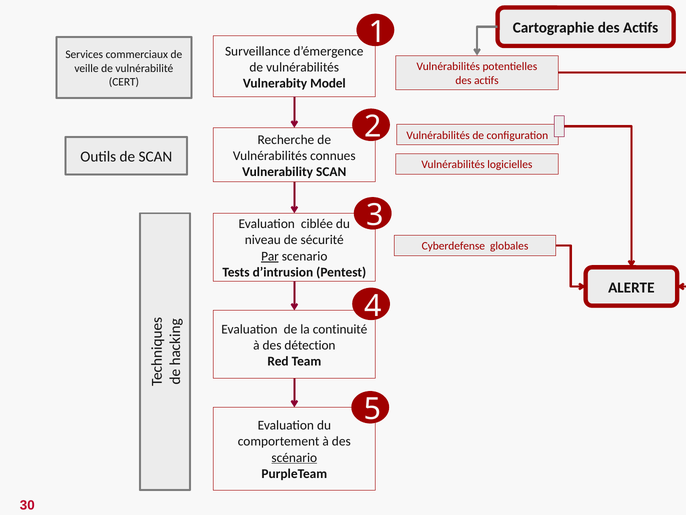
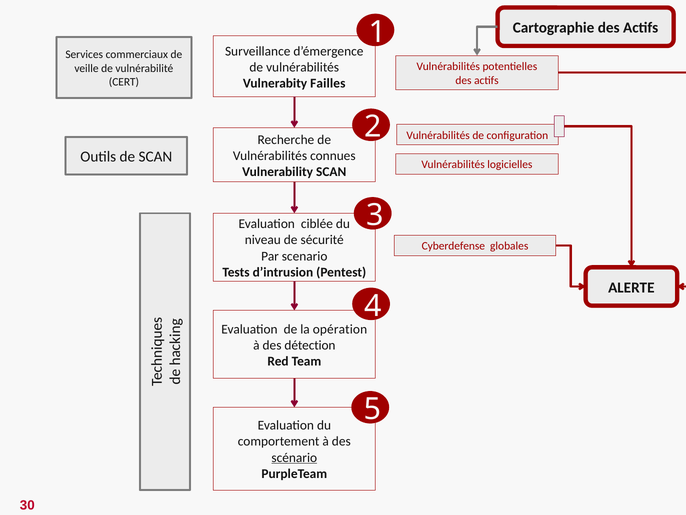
Model: Model -> Failles (328, 83)
Par underline: present -> none (270, 256)
continuité: continuité -> opération (340, 329)
